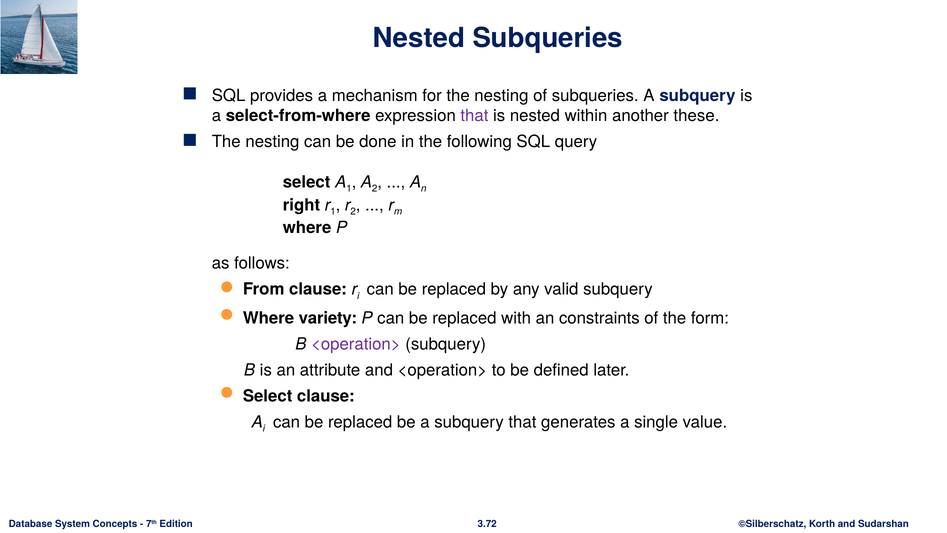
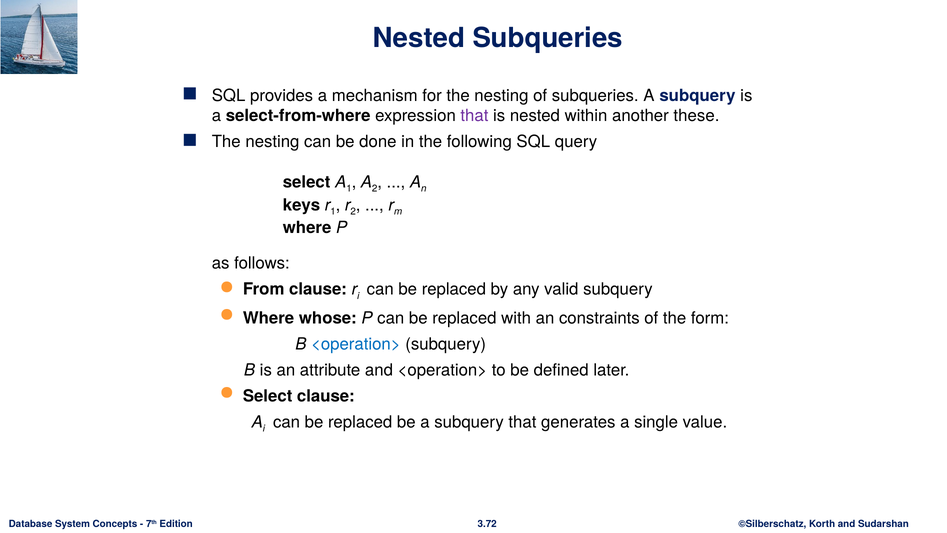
right: right -> keys (301, 205)
variety: variety -> whose (328, 318)
<operation> colour: purple -> blue (356, 344)
